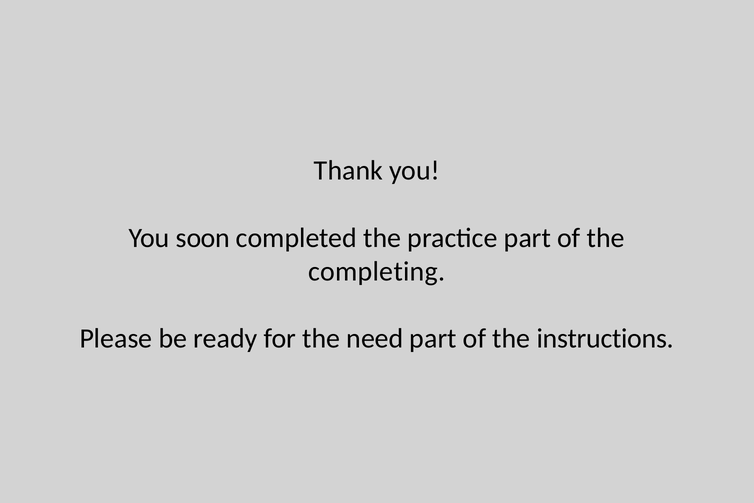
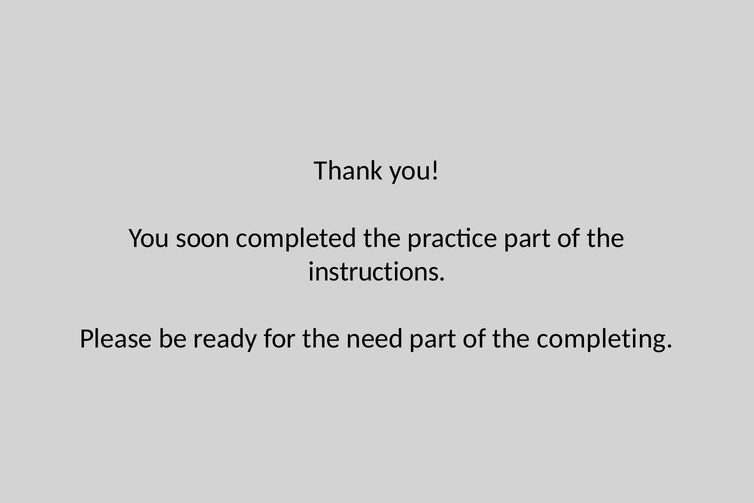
completing: completing -> instructions (377, 271)
instructions: instructions -> completing (605, 338)
